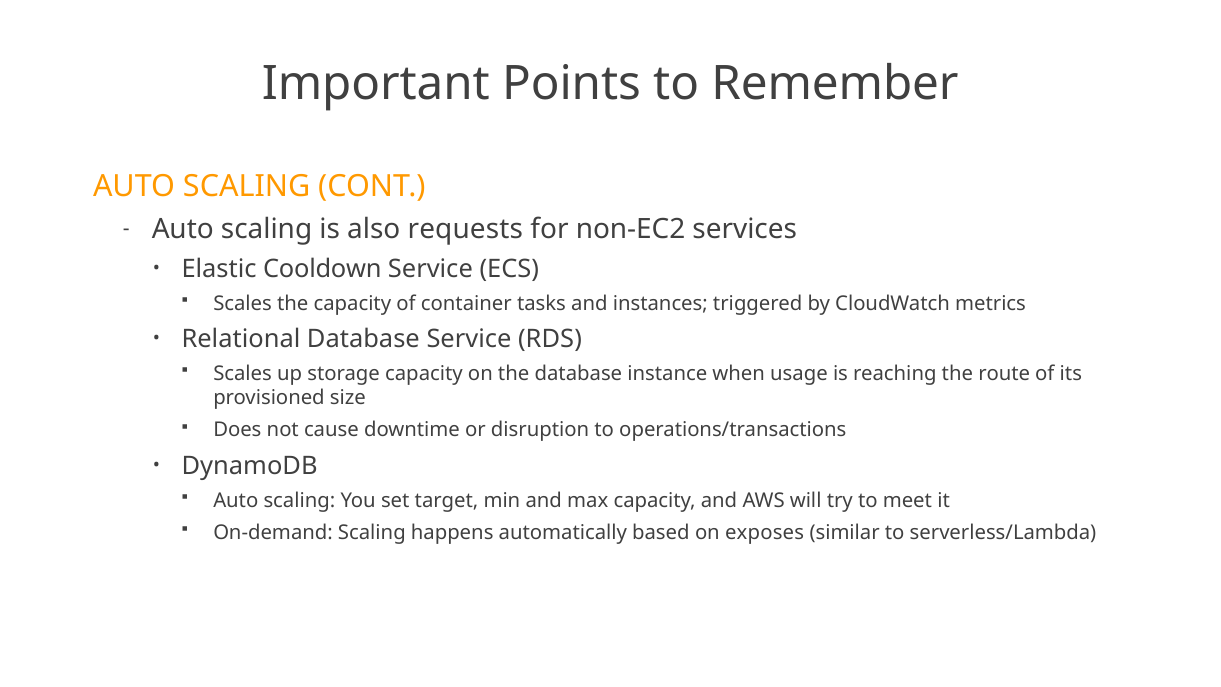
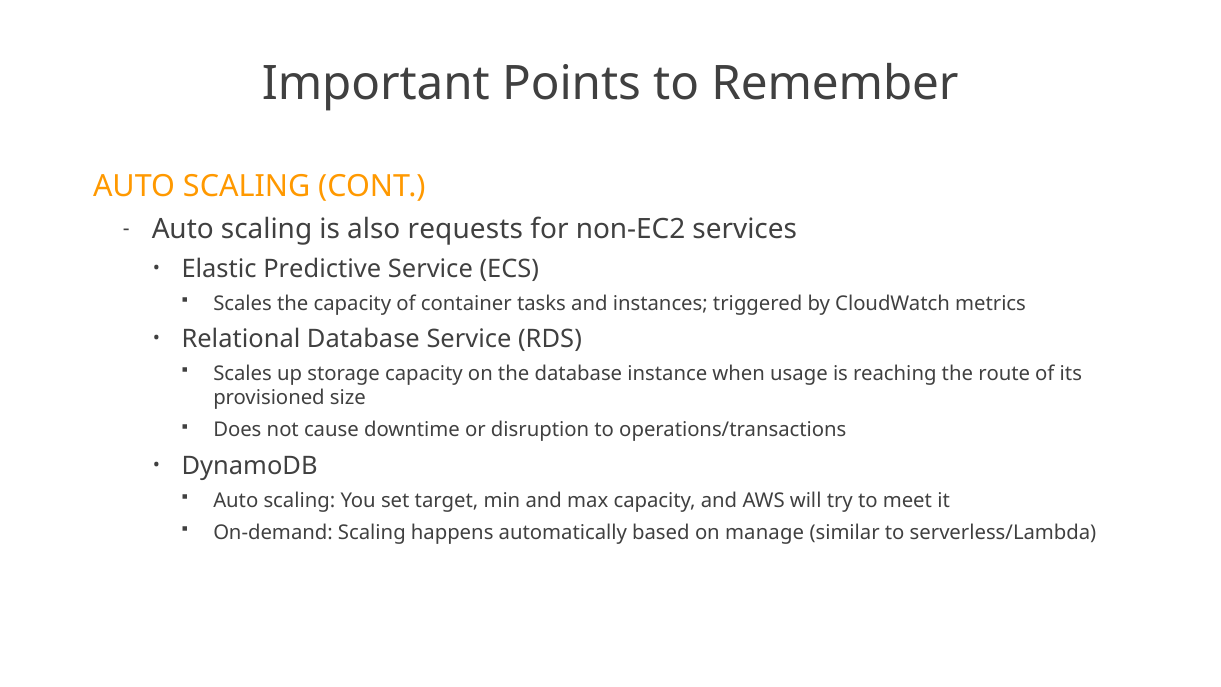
Cooldown: Cooldown -> Predictive (322, 269)
exposes: exposes -> manage (765, 532)
